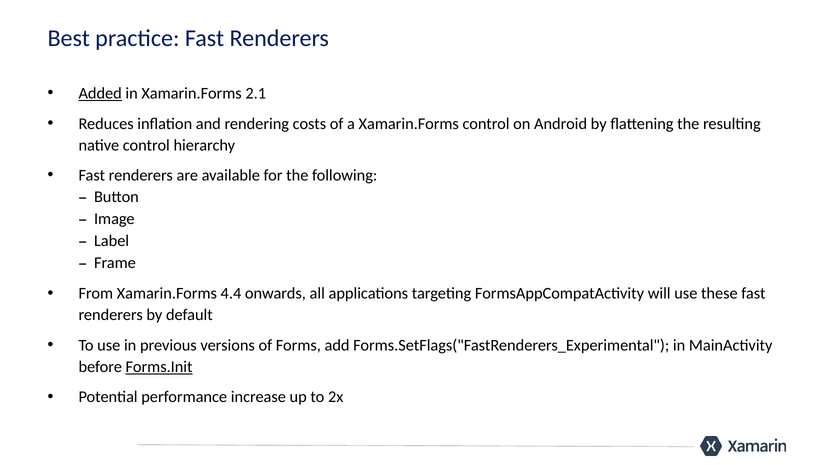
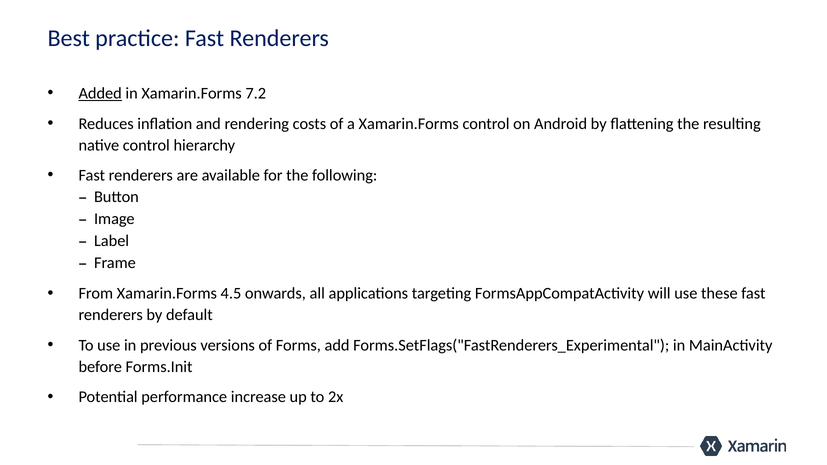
2.1: 2.1 -> 7.2 (256, 93)
4.4: 4.4 -> 4.5 (231, 294)
Forms.Init underline: present -> none (159, 367)
